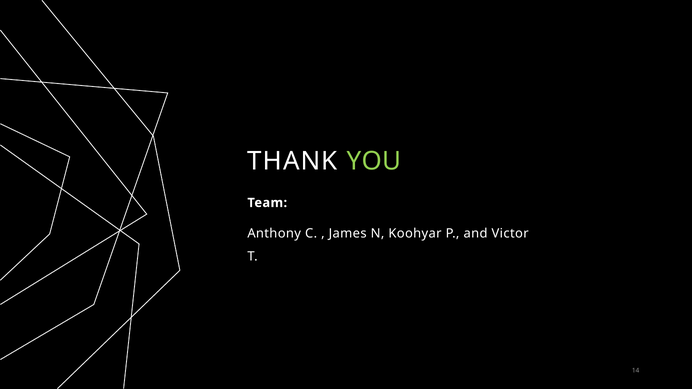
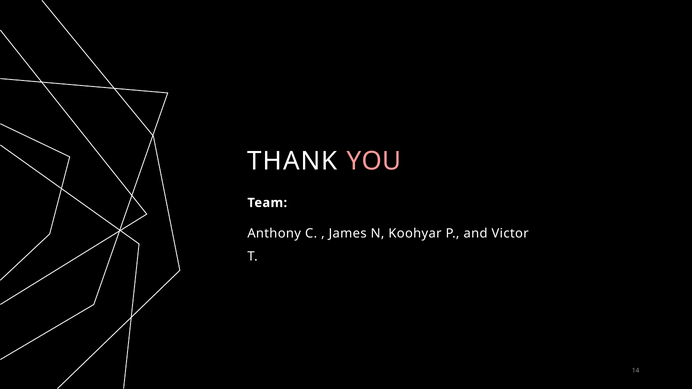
YOU colour: light green -> pink (374, 161)
